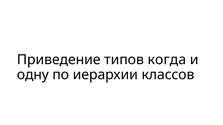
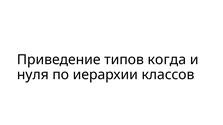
одну: одну -> нуля (33, 75)
